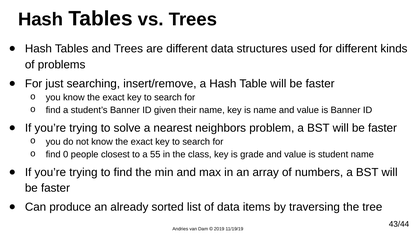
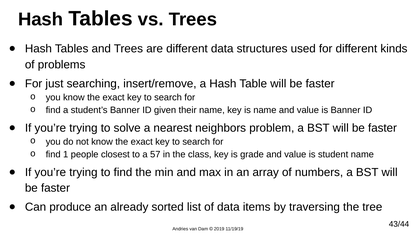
0: 0 -> 1 (66, 155)
55: 55 -> 57 (155, 155)
